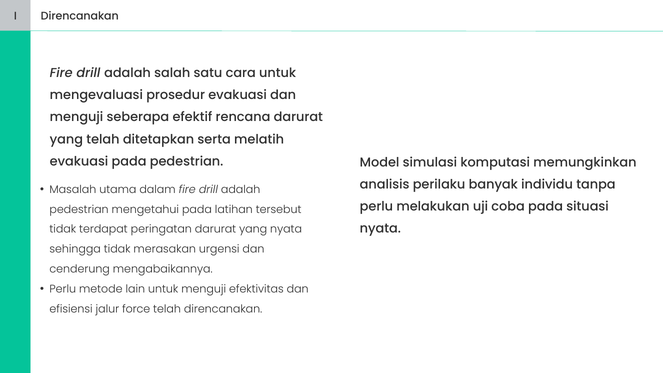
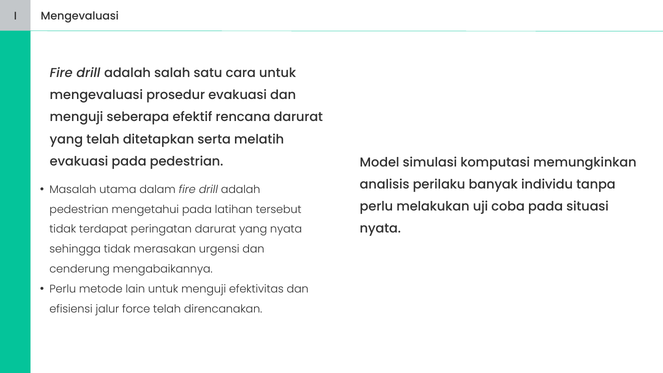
Direncanakan: Direncanakan -> Mengevaluasi (80, 16)
